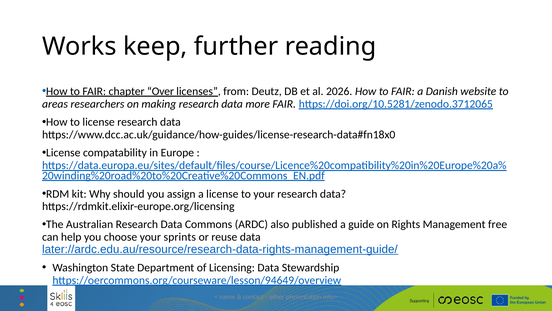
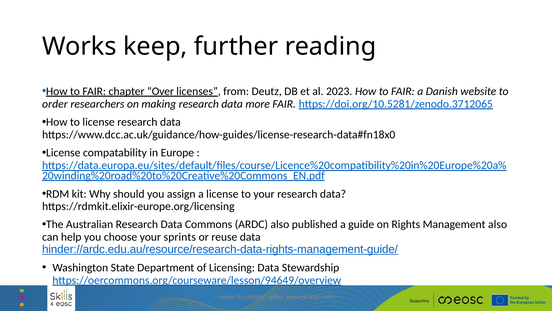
2026: 2026 -> 2023 (339, 91)
areas: areas -> order (55, 104)
Management free: free -> also (498, 224)
later://ardc.edu.au/resource/research-data-rights-management-guide/: later://ardc.edu.au/resource/research-data-rights-management-guide/ -> hinder://ardc.edu.au/resource/research-data-rights-management-guide/ (220, 249)
